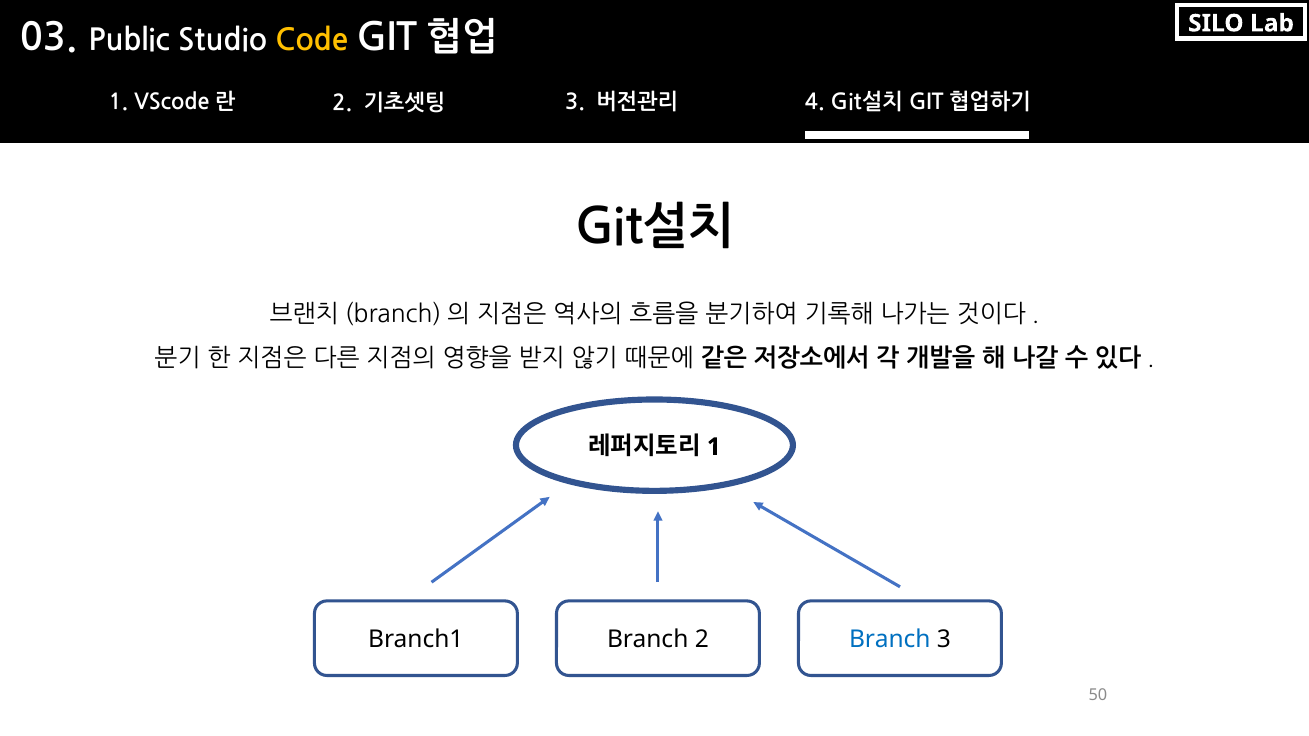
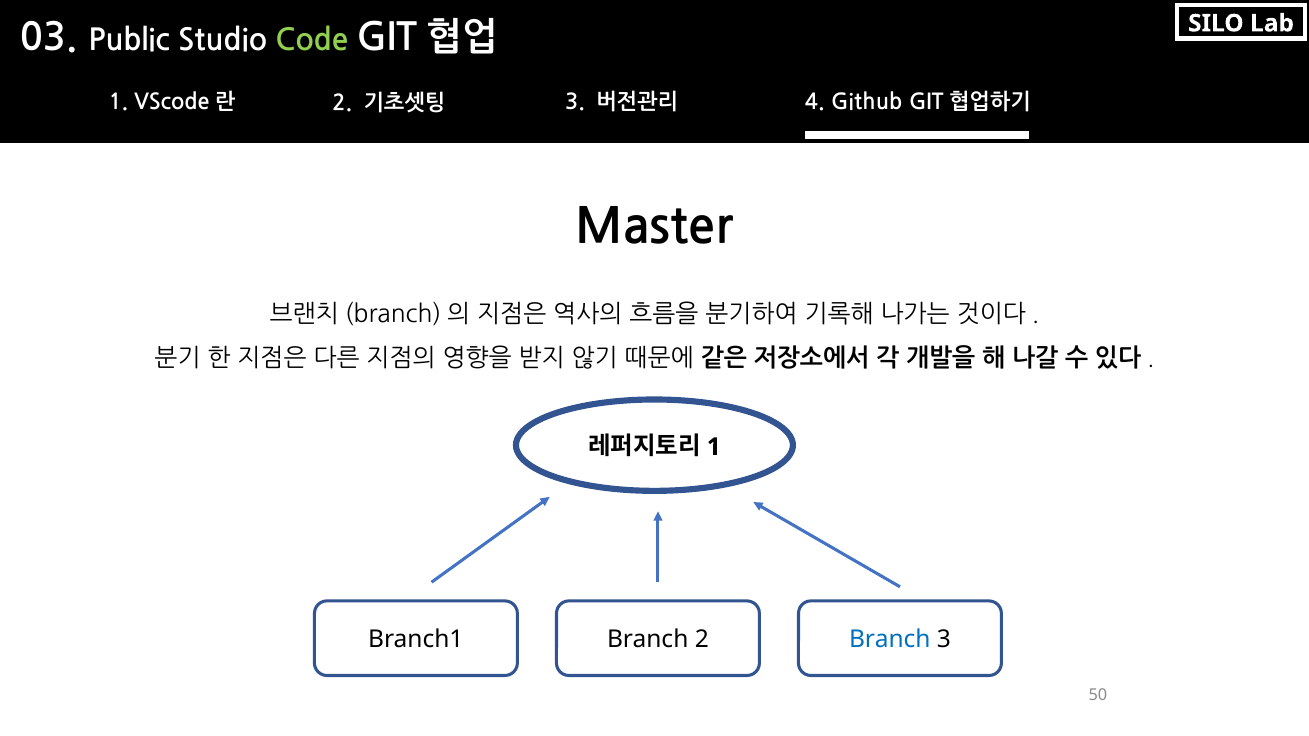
Code colour: yellow -> light green (312, 41)
4 Git설치: Git설치 -> Github (867, 103)
Git설치: Git설치 -> Master (654, 227)
